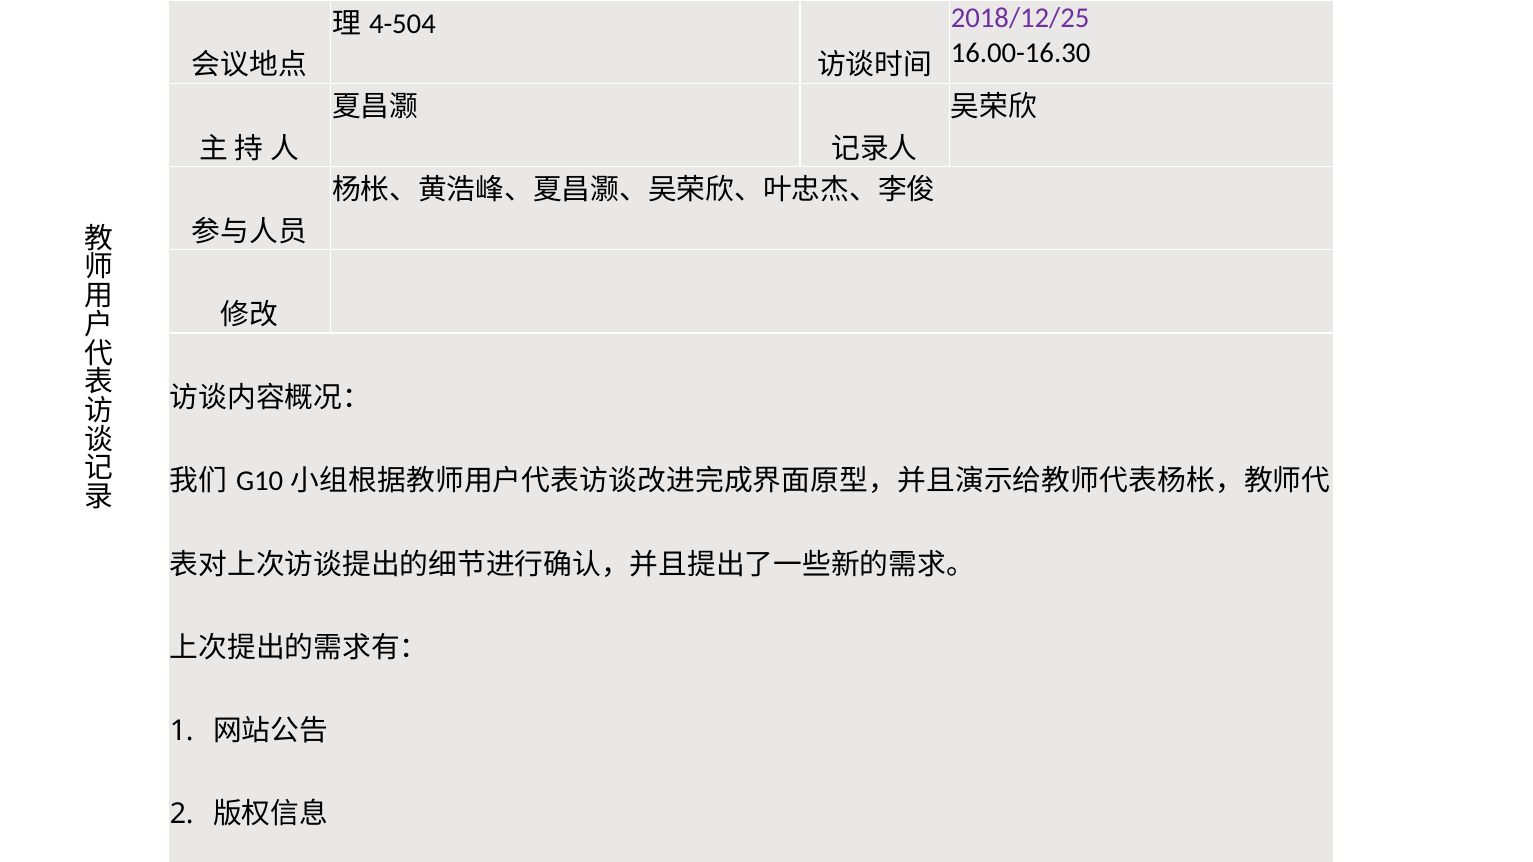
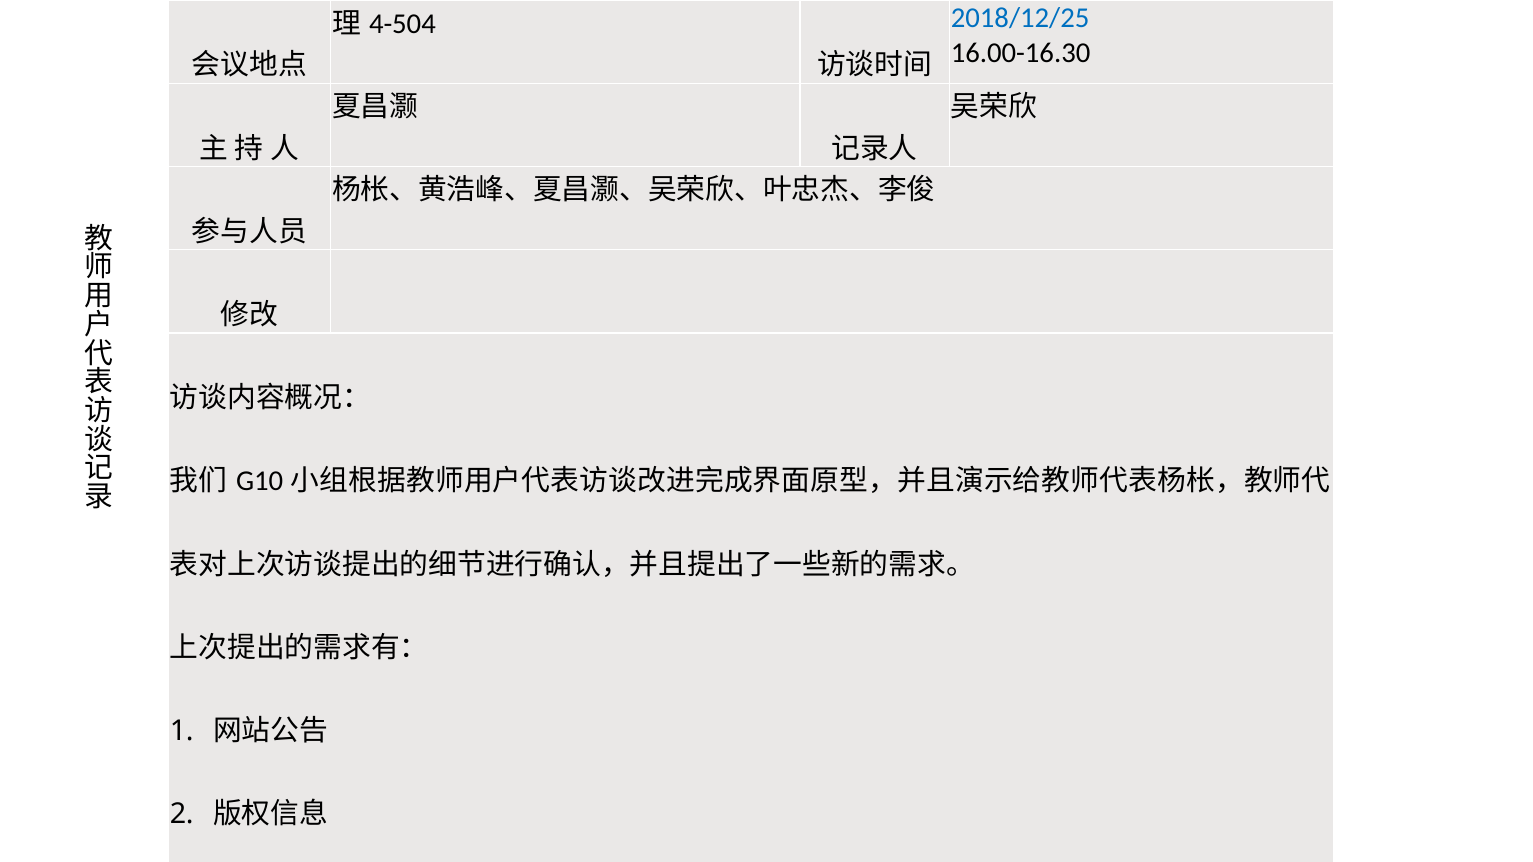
2018/12/25 colour: purple -> blue (1020, 18)
